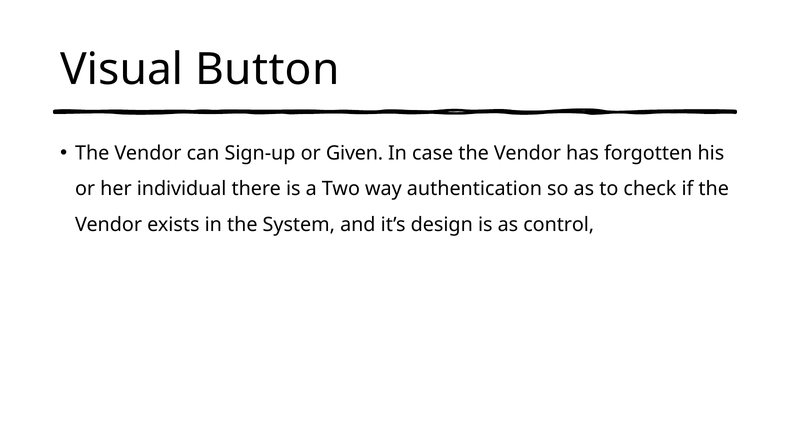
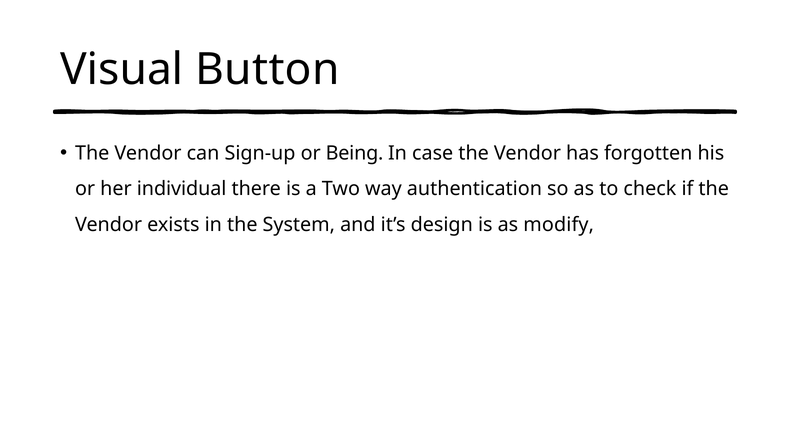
Given: Given -> Being (355, 153)
control: control -> modify (559, 224)
